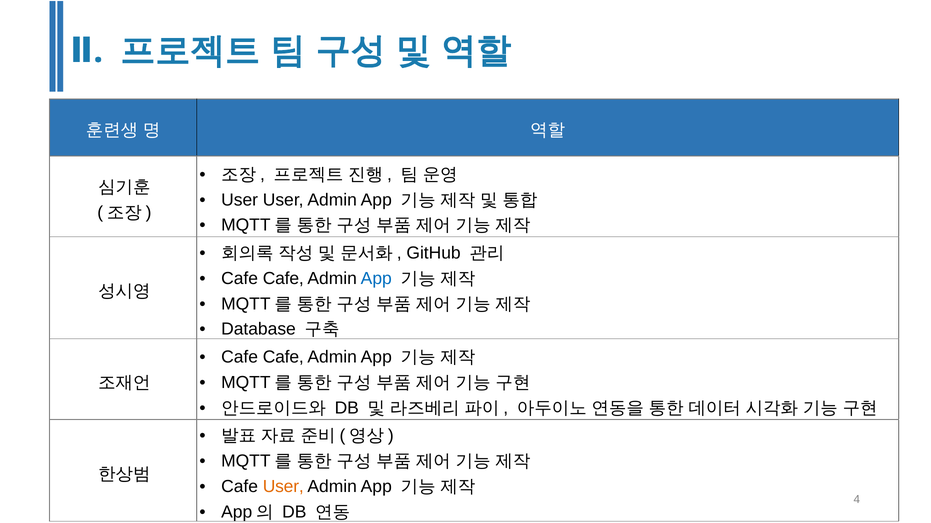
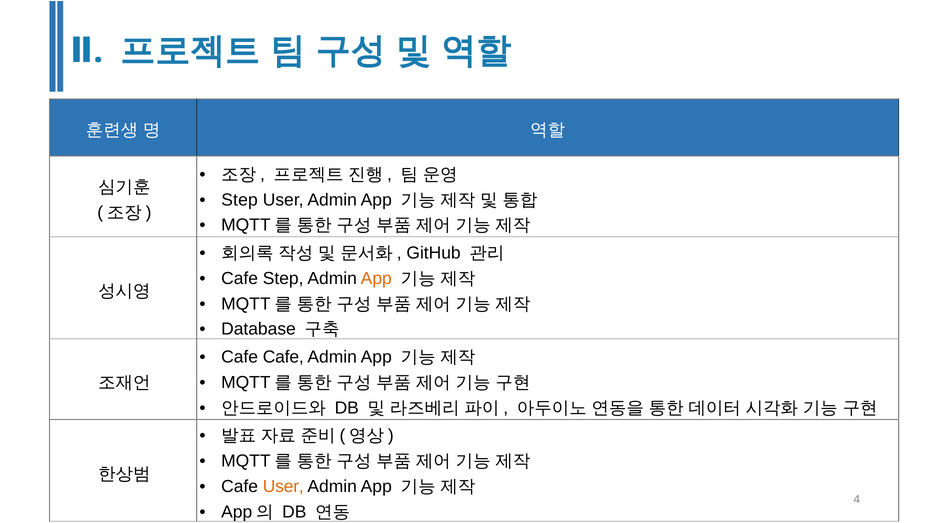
User: User -> Step (240, 200)
Cafe: Cafe -> Step (283, 279)
App colour: blue -> orange (376, 279)
